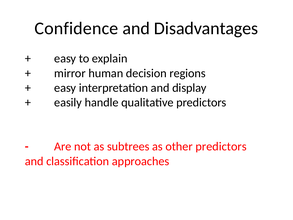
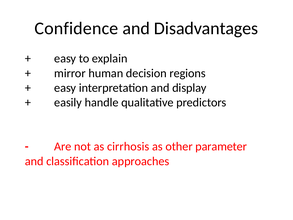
subtrees: subtrees -> cirrhosis (128, 146)
other predictors: predictors -> parameter (221, 146)
